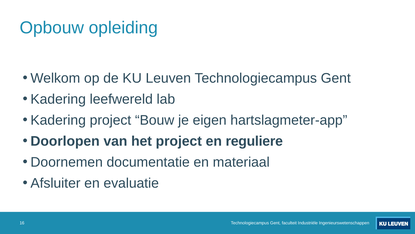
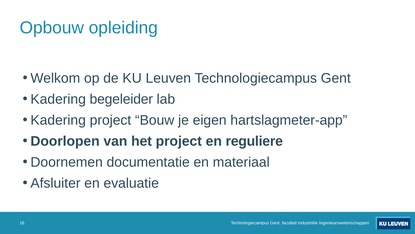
leefwereld: leefwereld -> begeleider (121, 99)
